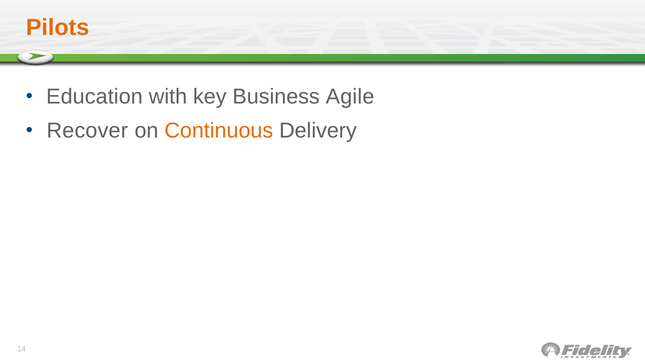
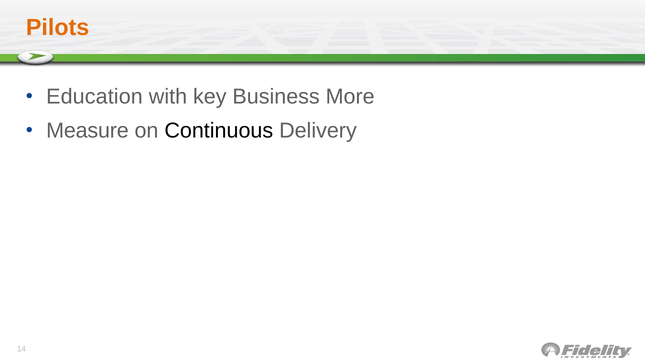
Agile: Agile -> More (350, 97)
Recover: Recover -> Measure (87, 130)
Continuous colour: orange -> black (219, 130)
